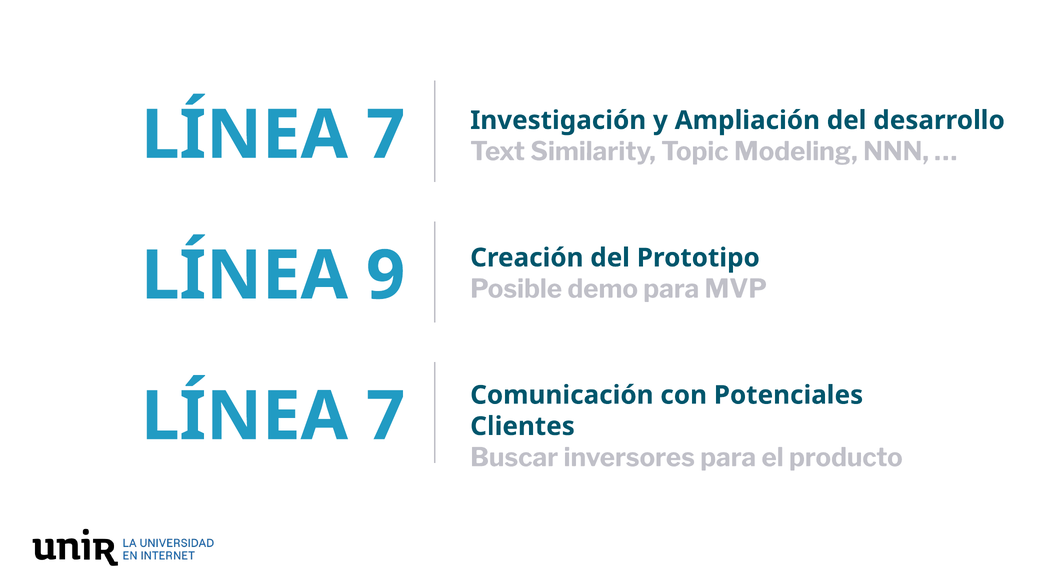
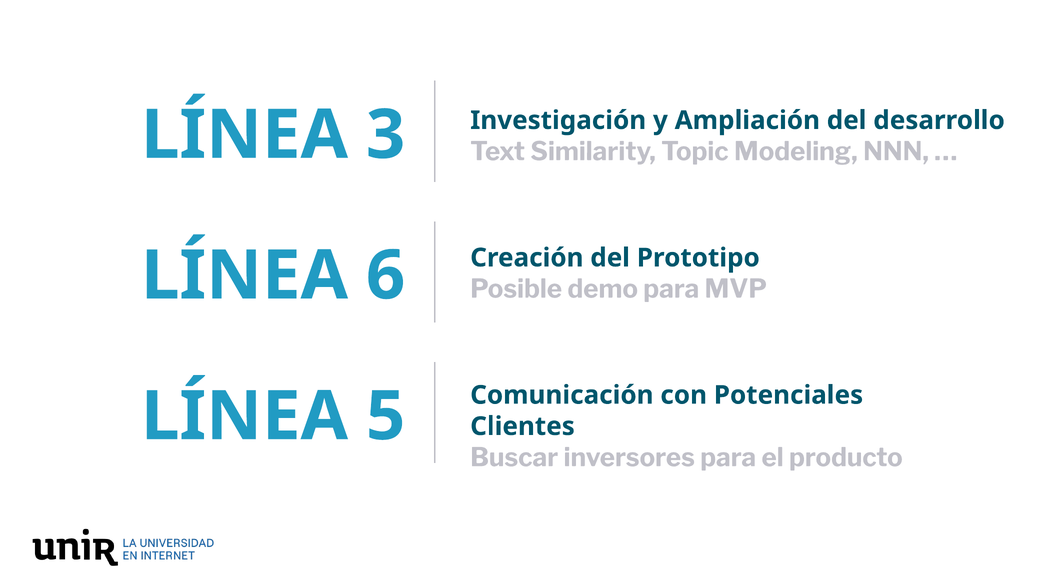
7: 7 -> 3 (386, 135)
9: 9 -> 6 (386, 276)
7: 7 -> 5 (386, 417)
